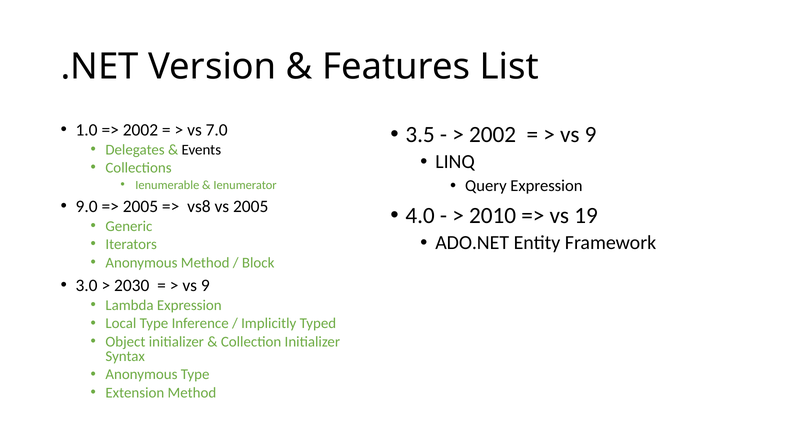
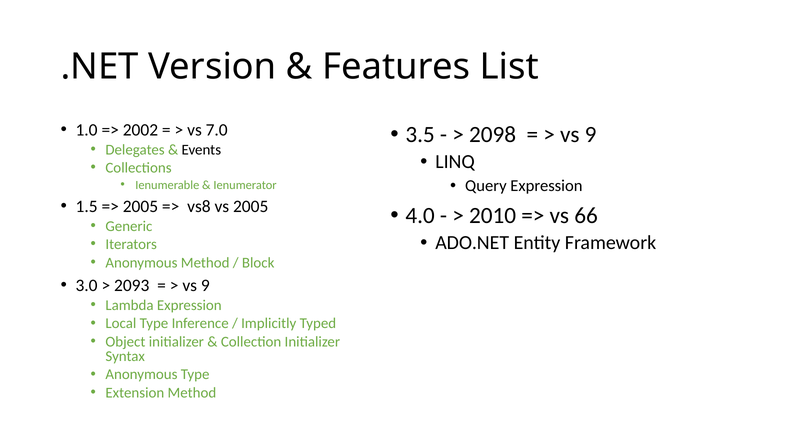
2002: 2002 -> 2098 (493, 134)
9.0: 9.0 -> 1.5 (87, 207)
19: 19 -> 66 (586, 215)
2030: 2030 -> 2093 (132, 286)
